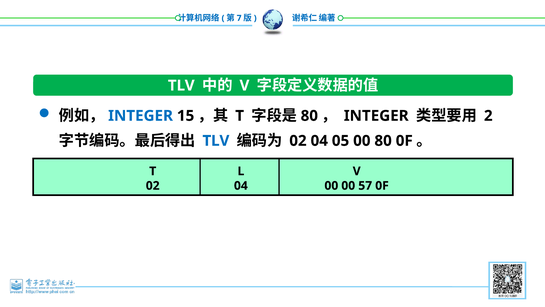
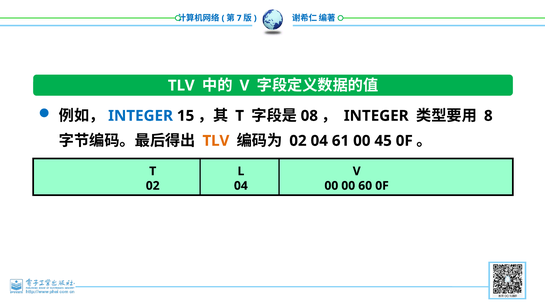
80: 80 -> 08 (309, 116)
2: 2 -> 8 (488, 116)
TLV colour: blue -> orange (216, 141)
05: 05 -> 61 (341, 141)
00 80: 80 -> 45 (383, 141)
57: 57 -> 60 (365, 185)
